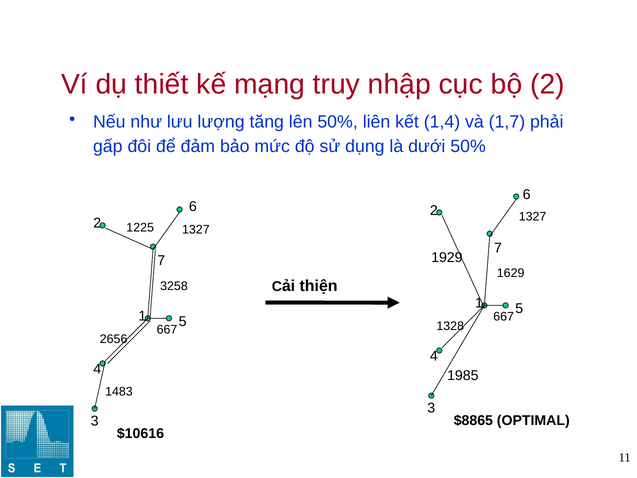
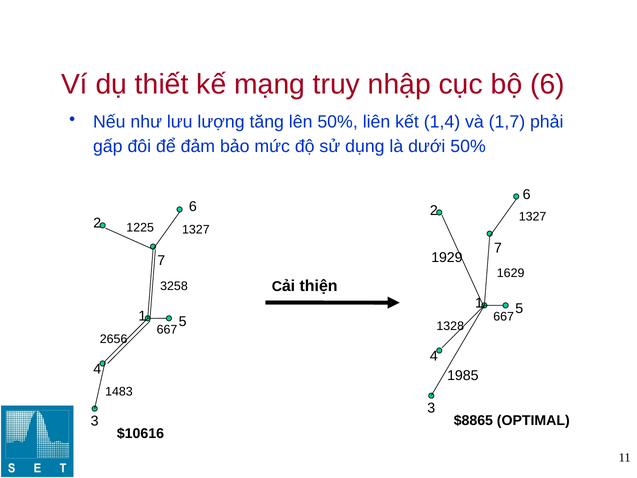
bộ 2: 2 -> 6 (547, 84)
